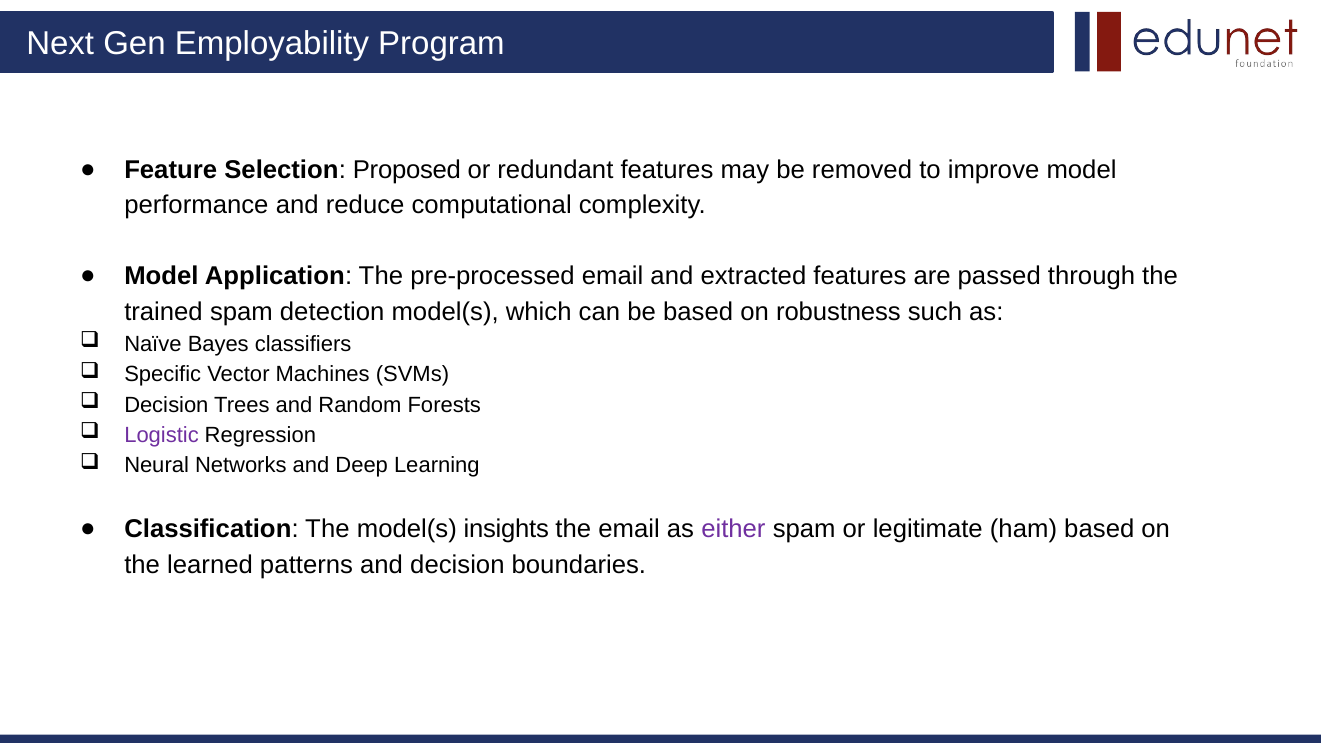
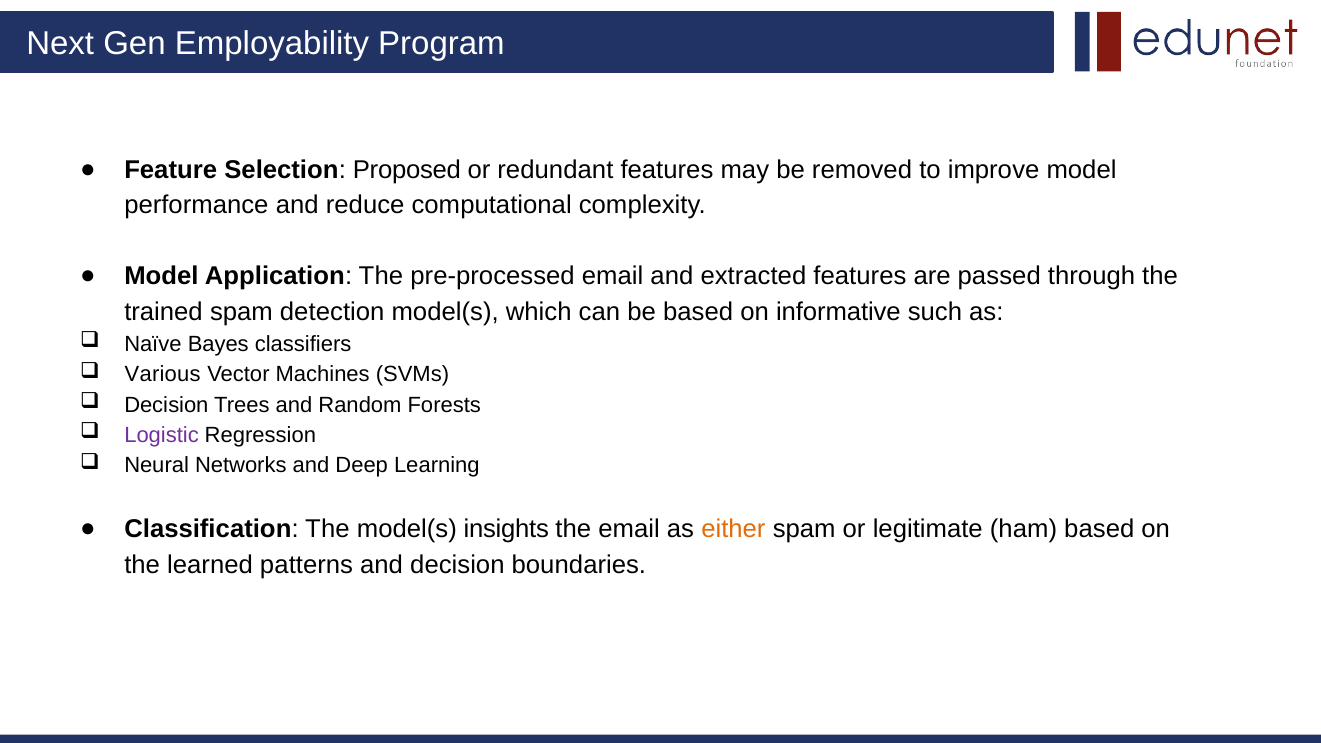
robustness: robustness -> informative (838, 312)
Specific: Specific -> Various (163, 374)
either colour: purple -> orange (733, 529)
